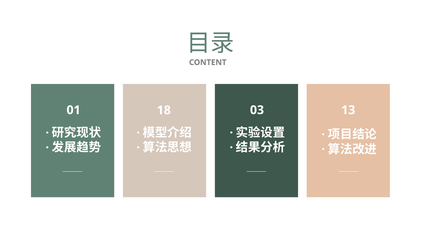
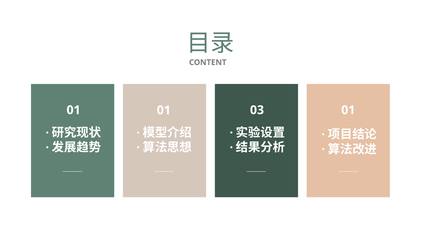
18: 18 -> 01 (164, 110)
03 13: 13 -> 01 (348, 110)
